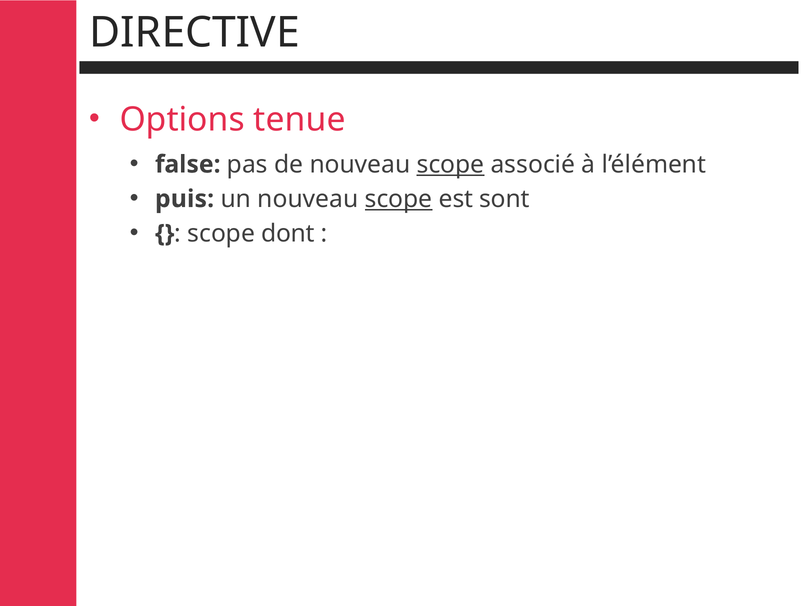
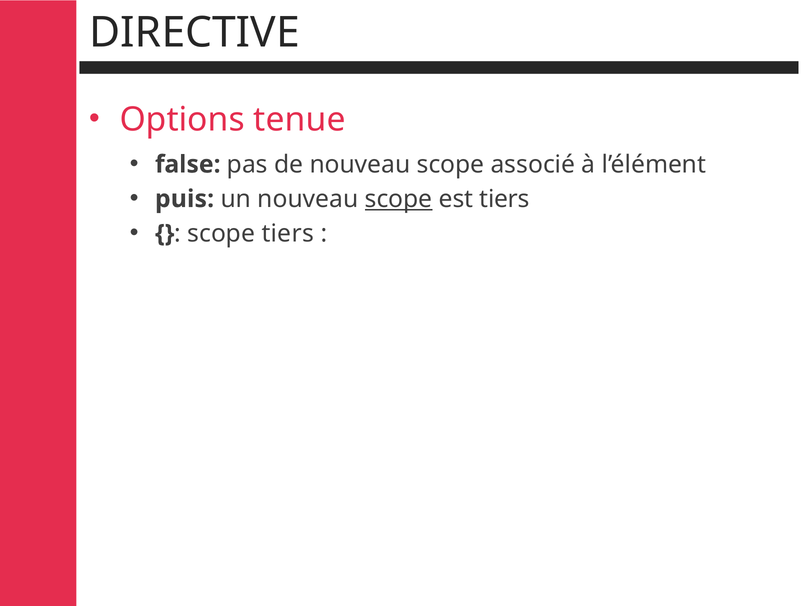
scope underline: present -> none (451, 164)
est sont: sont -> tiers (504, 199)
scope dont: dont -> tiers (288, 233)
